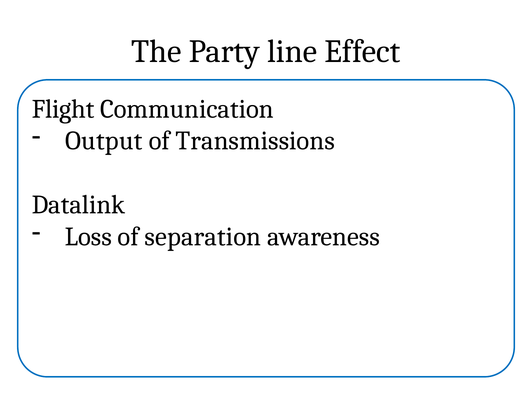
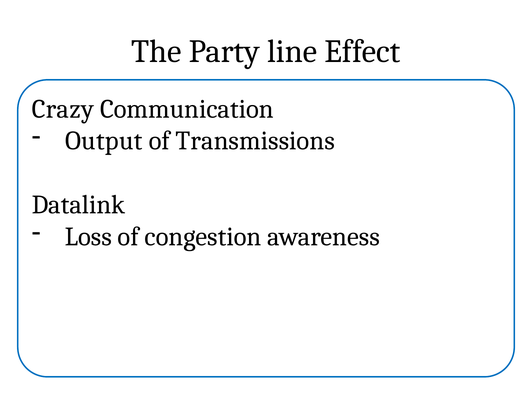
Flight: Flight -> Crazy (63, 109)
separation: separation -> congestion (203, 237)
